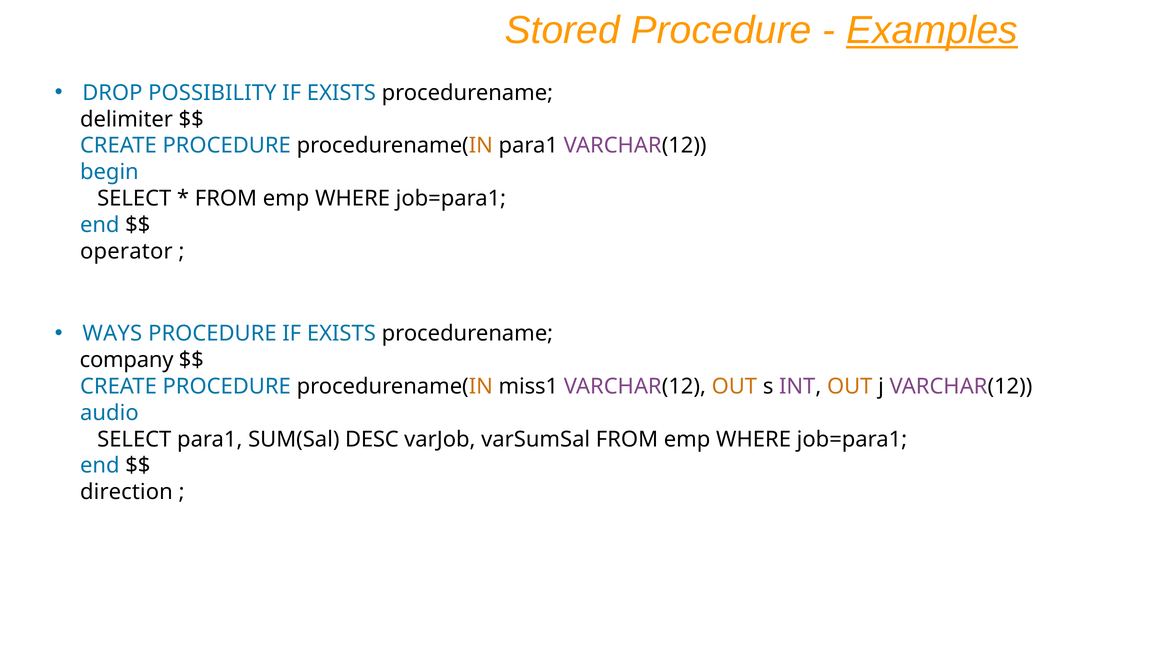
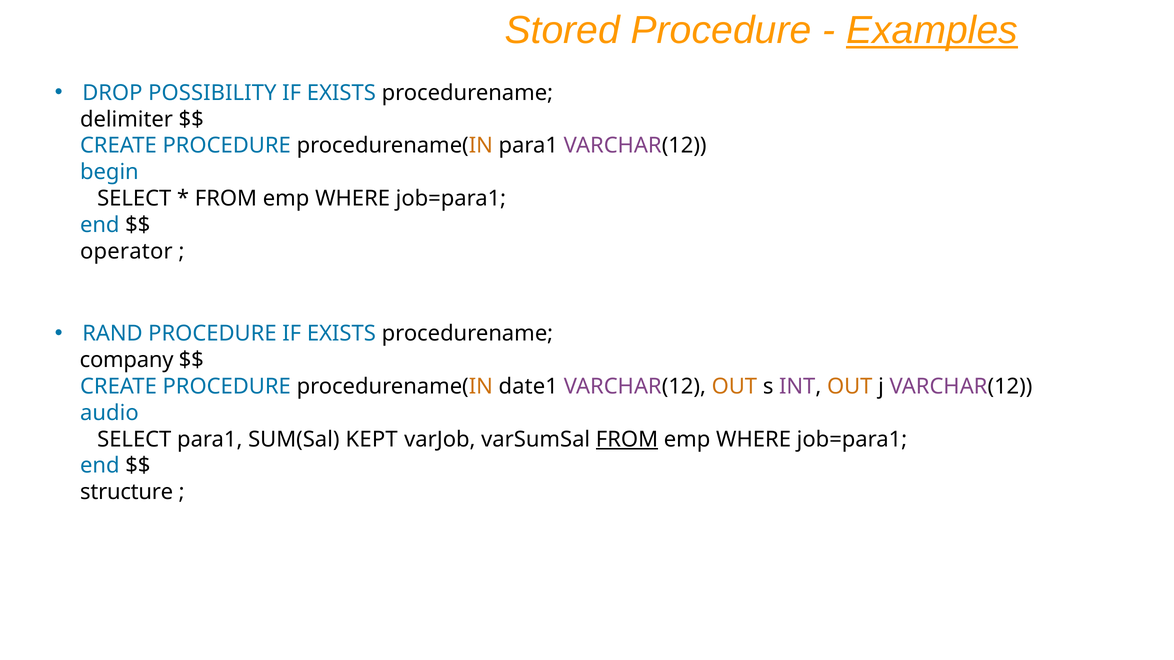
WAYS: WAYS -> RAND (112, 334)
miss1: miss1 -> date1 (528, 387)
DESC: DESC -> KEPT (372, 440)
FROM underline: none -> present (627, 440)
direction: direction -> structure (127, 492)
